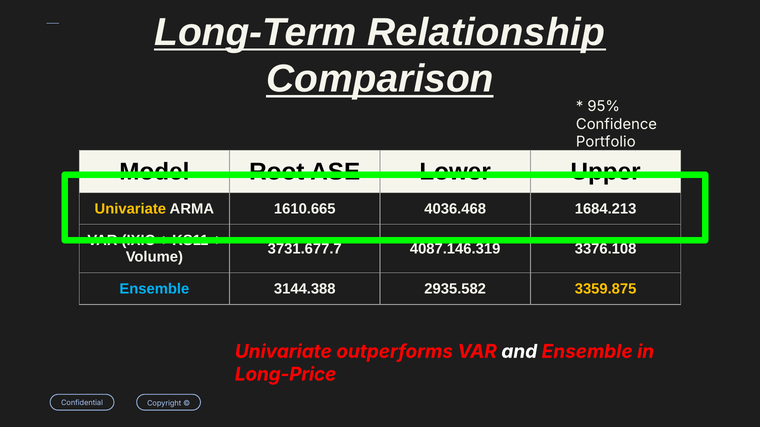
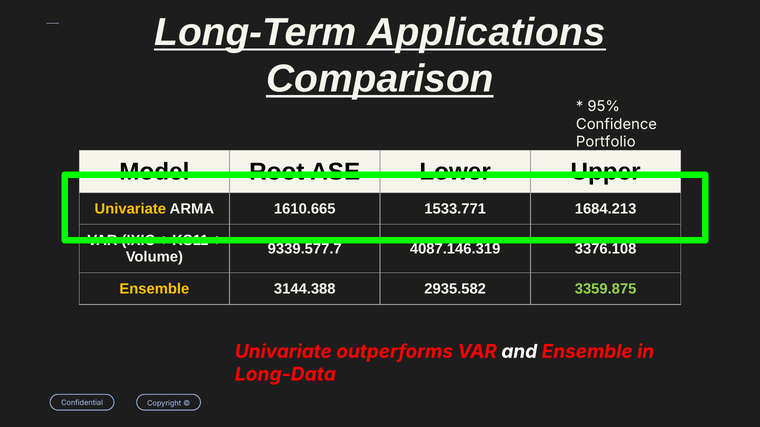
Relationship: Relationship -> Applications (486, 32)
4036.468: 4036.468 -> 1533.771 (455, 209)
3731.677.7: 3731.677.7 -> 9339.577.7 (305, 249)
Ensemble colour: light blue -> yellow (154, 289)
3359.875 colour: yellow -> light green (606, 289)
Long-Price: Long-Price -> Long-Data (285, 375)
